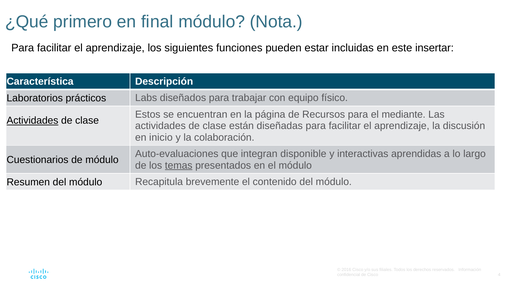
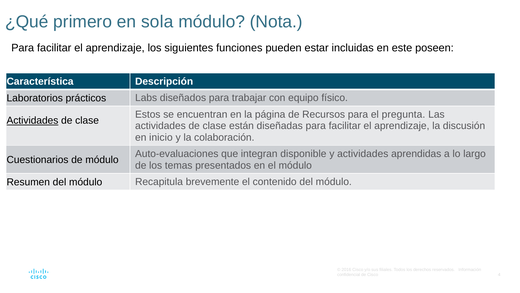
final: final -> sola (157, 22)
insertar: insertar -> poseen (434, 48)
mediante: mediante -> pregunta (403, 114)
y interactivas: interactivas -> actividades (363, 154)
temas underline: present -> none (179, 165)
